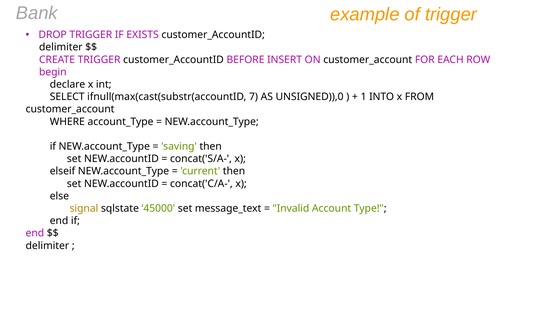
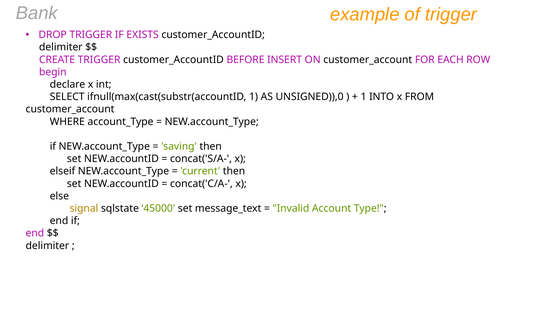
ifnull(max(cast(substr(accountID 7: 7 -> 1 (254, 97)
